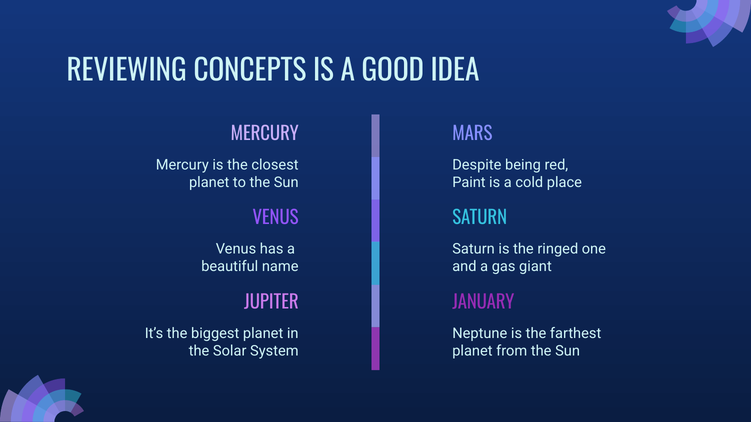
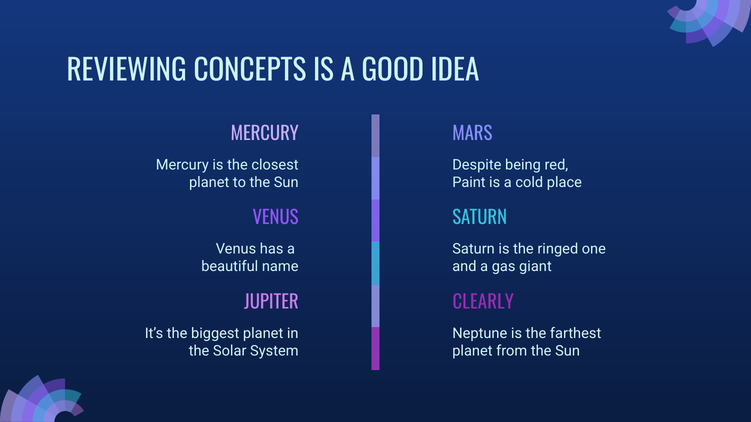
JANUARY: JANUARY -> CLEARLY (483, 303)
